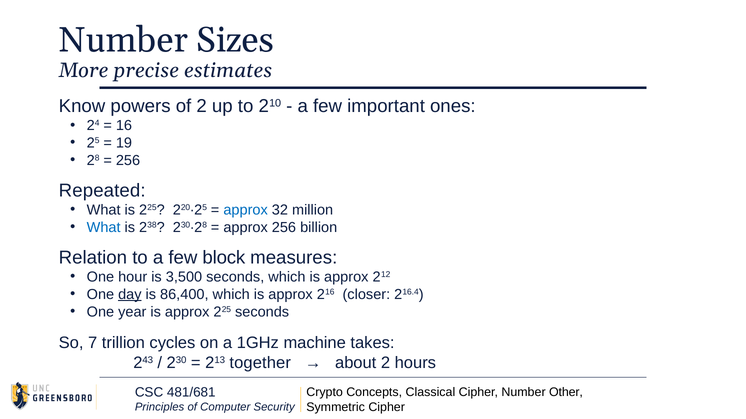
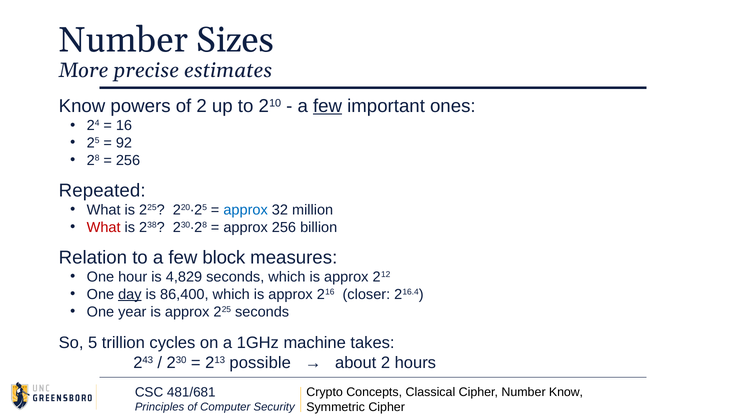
few underline: none -> present (328, 106)
19: 19 -> 92 (124, 143)
What colour: blue -> red (104, 228)
3,500: 3,500 -> 4,829 (184, 277)
7: 7 -> 5 (93, 343)
together: together -> possible (260, 363)
Number Other: Other -> Know (566, 393)
